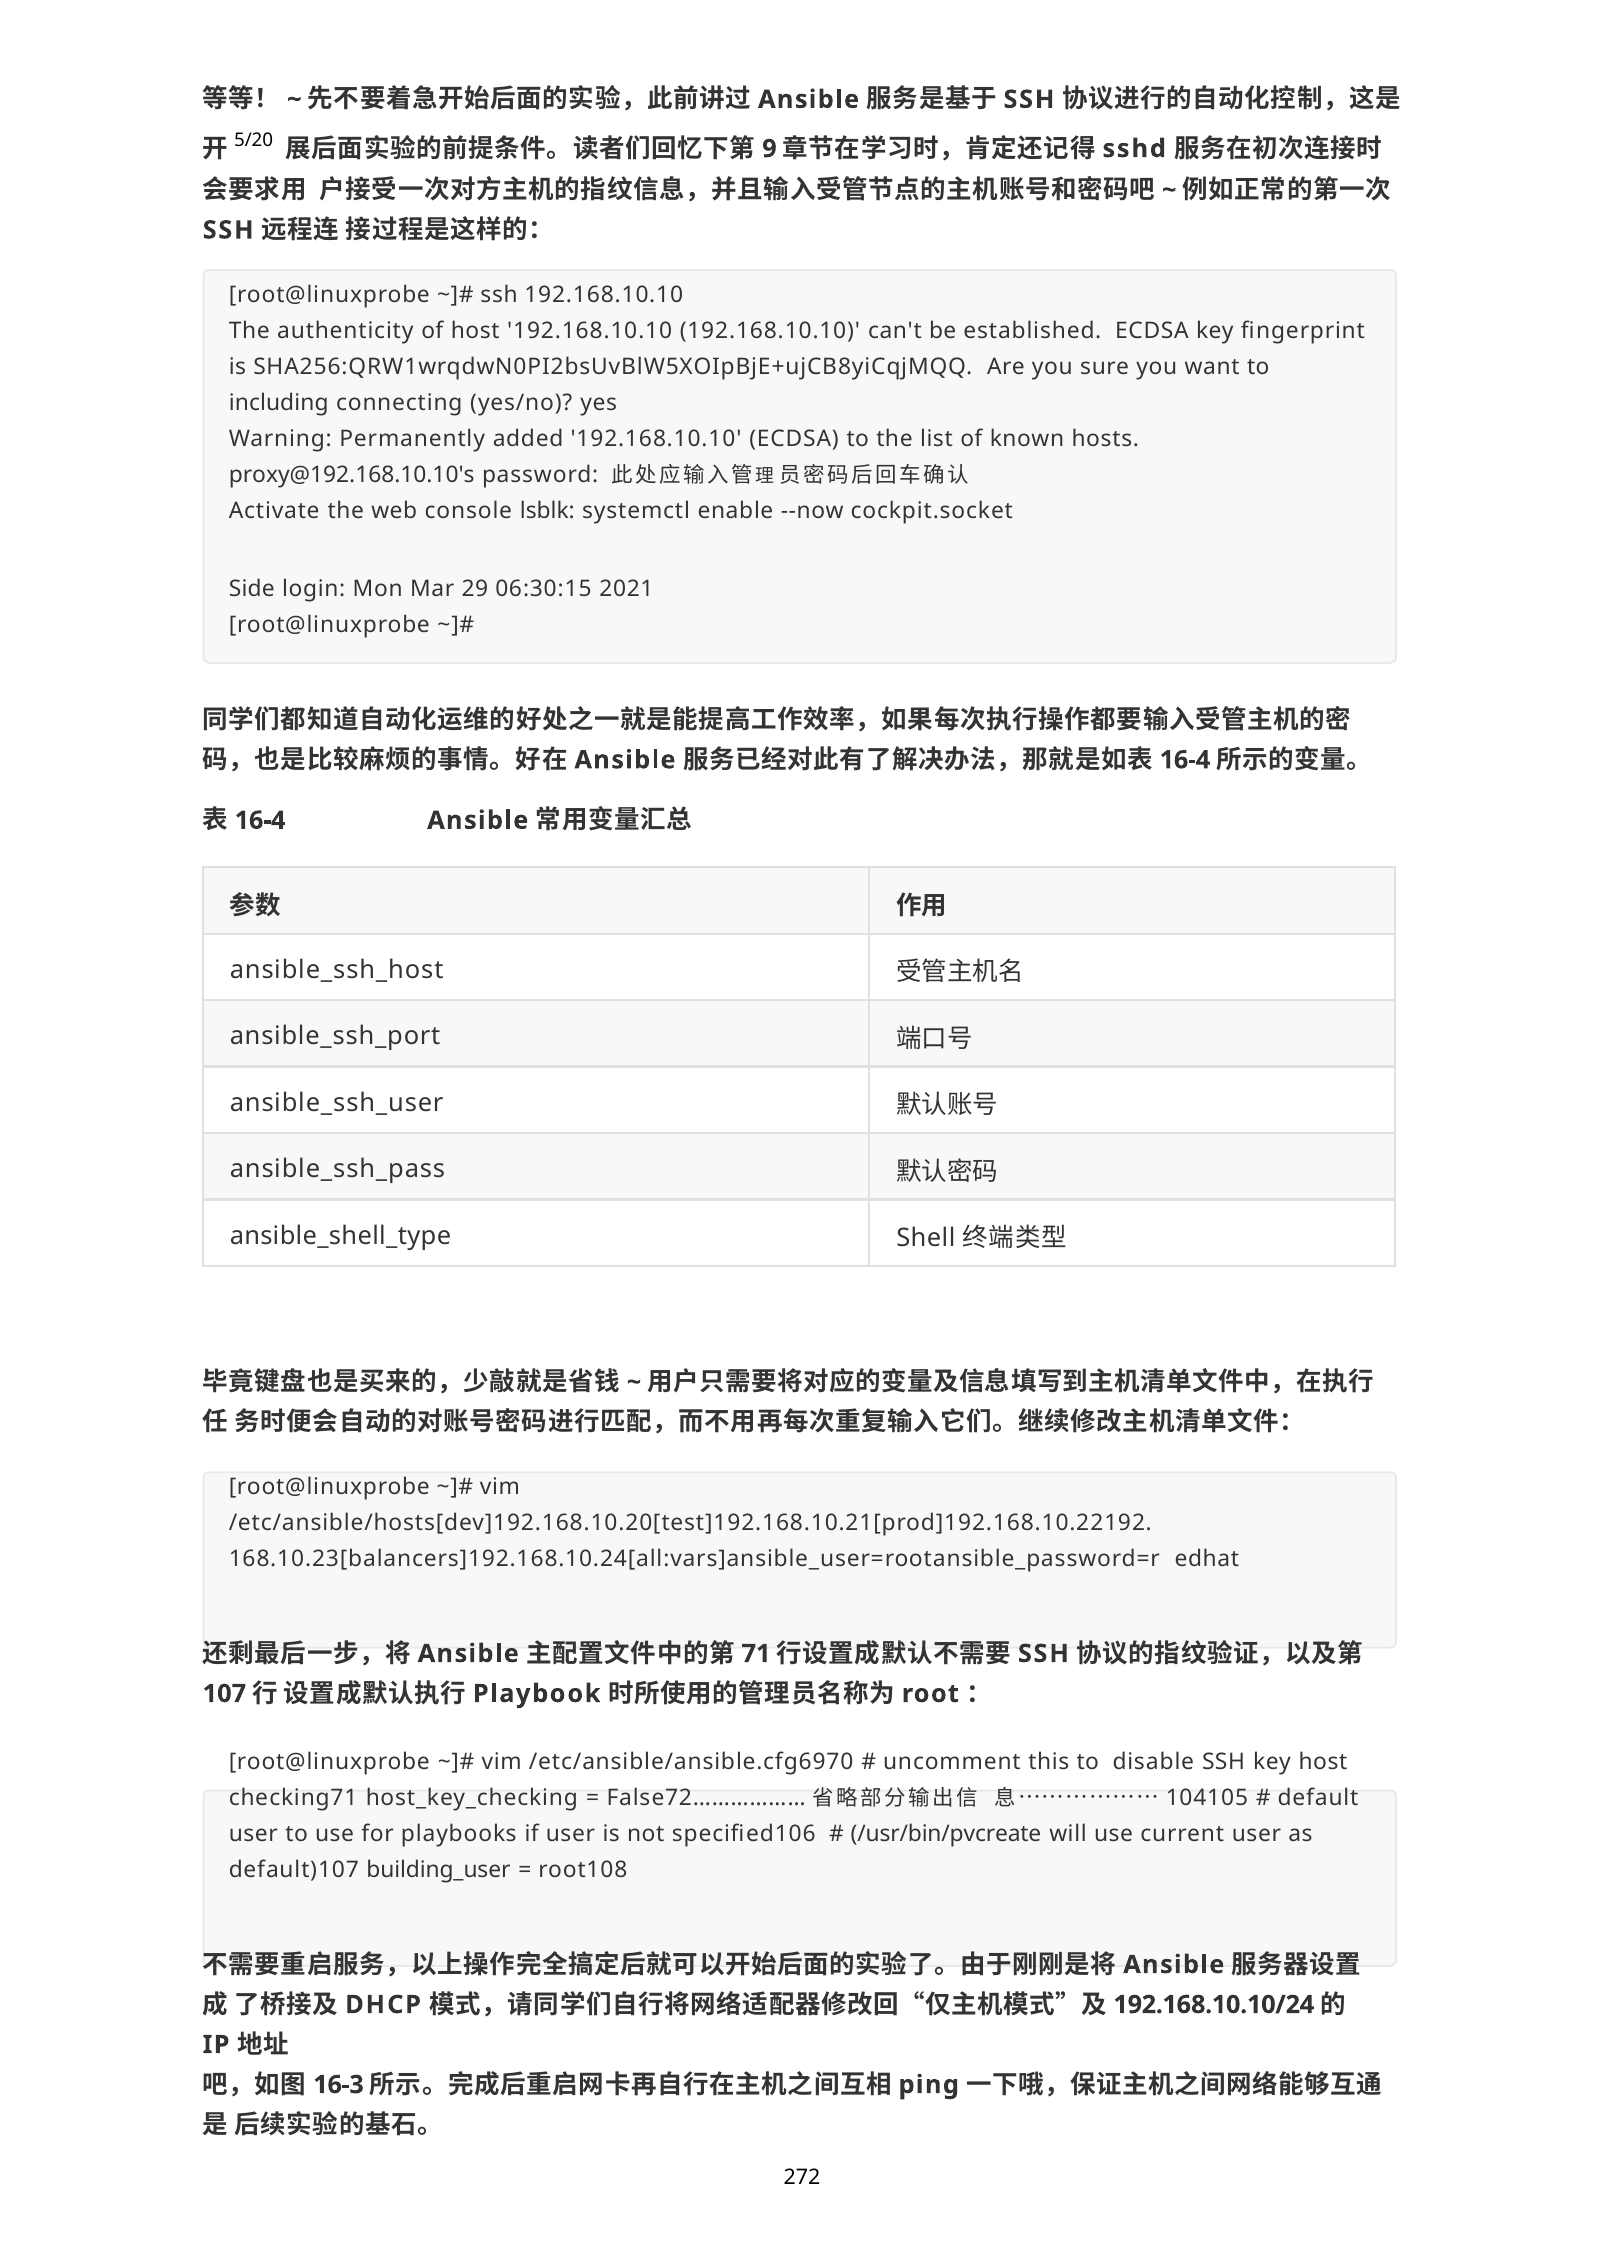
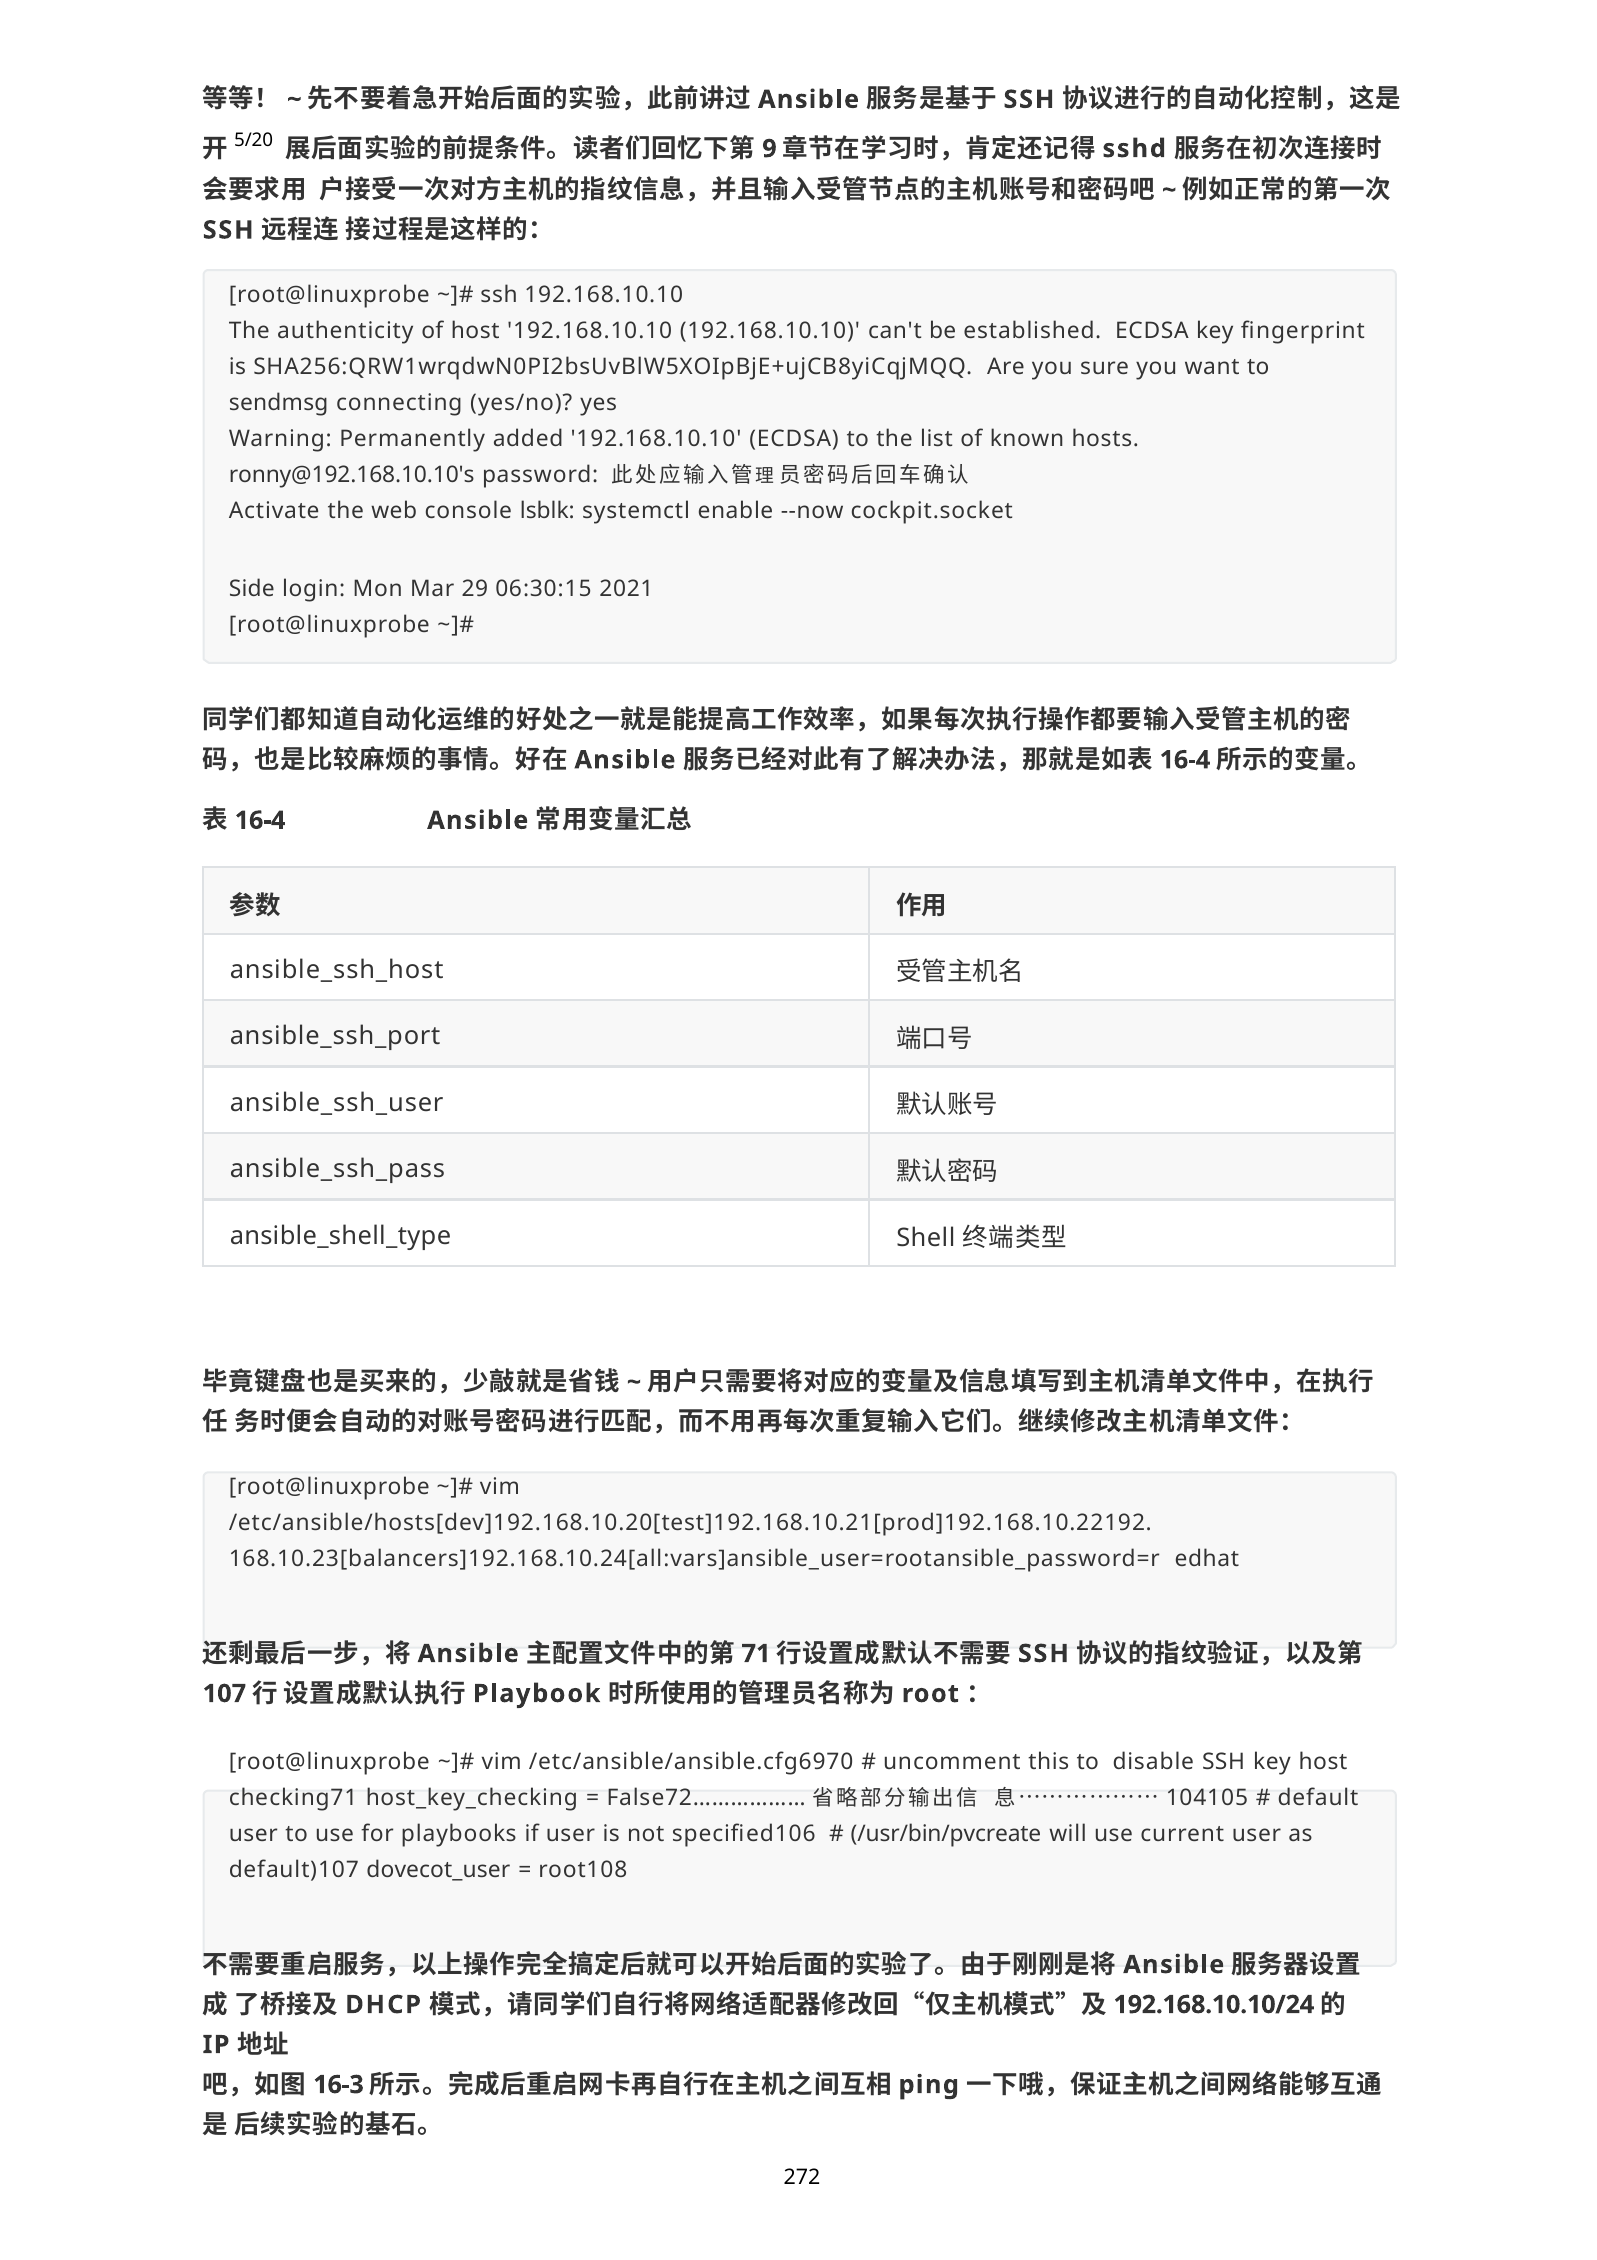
including: including -> sendmsg (279, 403)
proxy@192.168.10.10's: proxy@192.168.10.10's -> ronny@192.168.10.10's (352, 475)
building_user: building_user -> dovecot_user (438, 1870)
